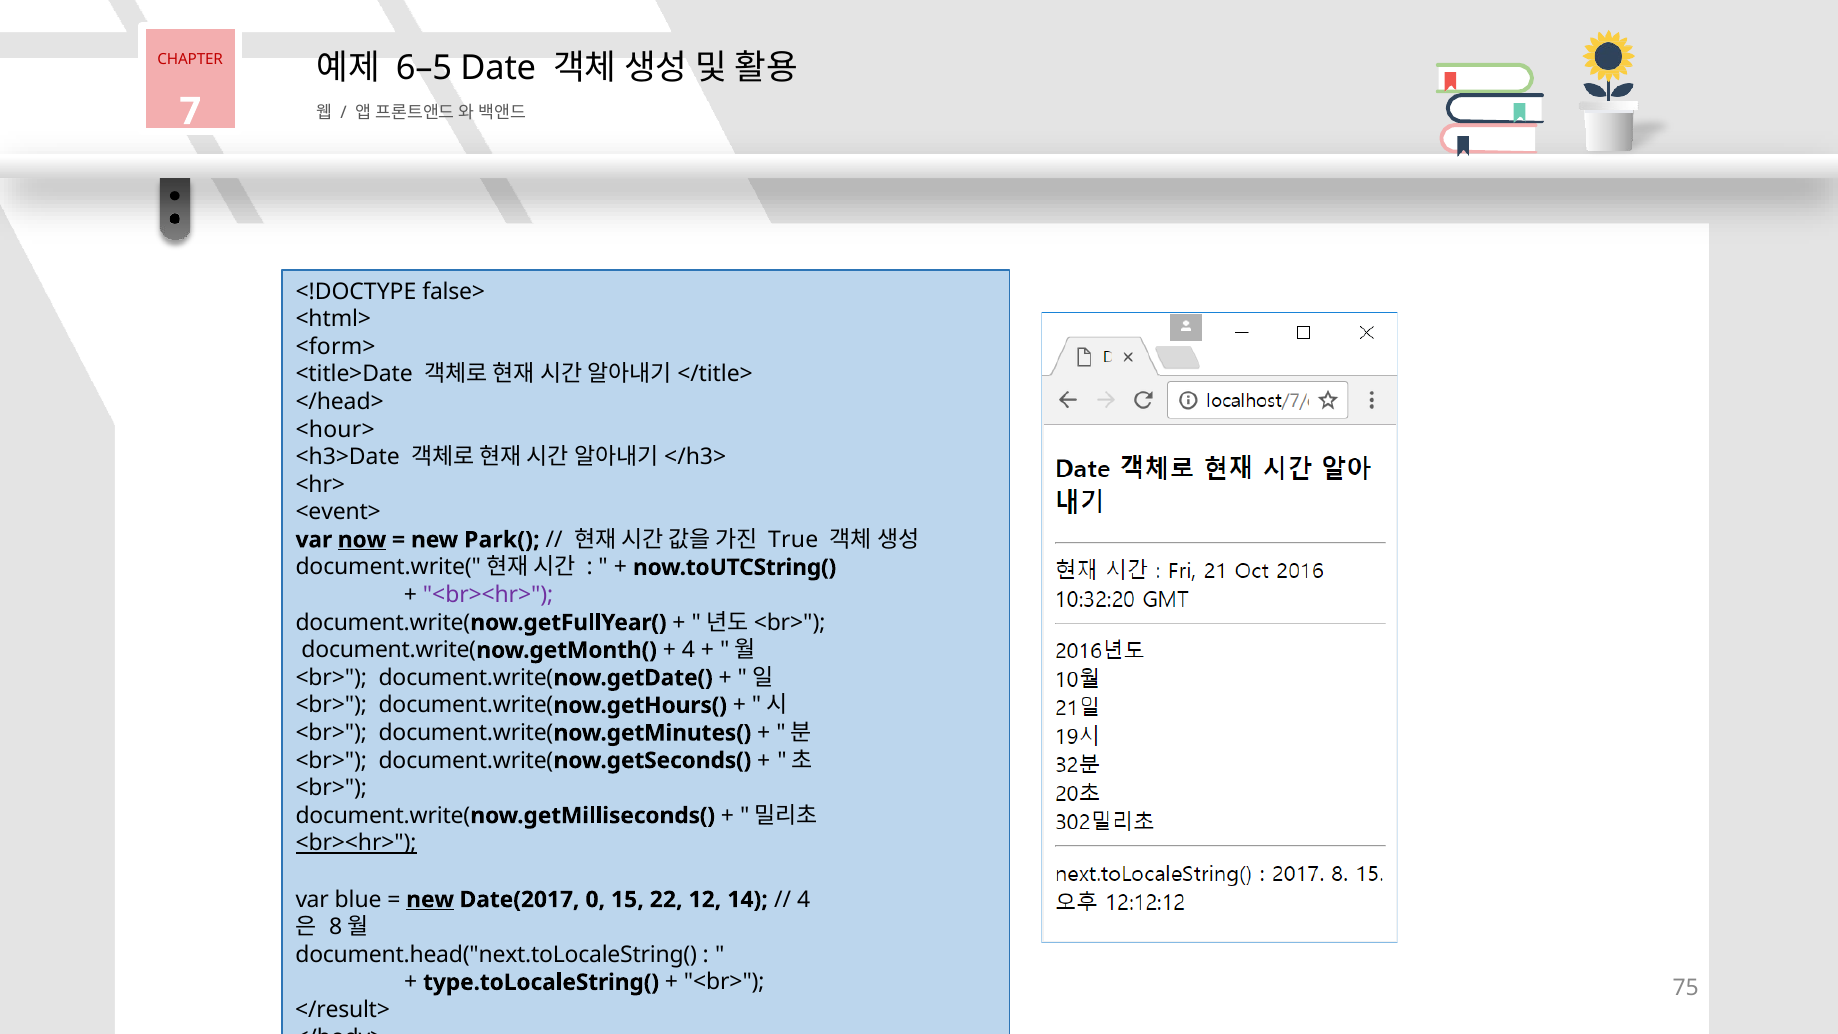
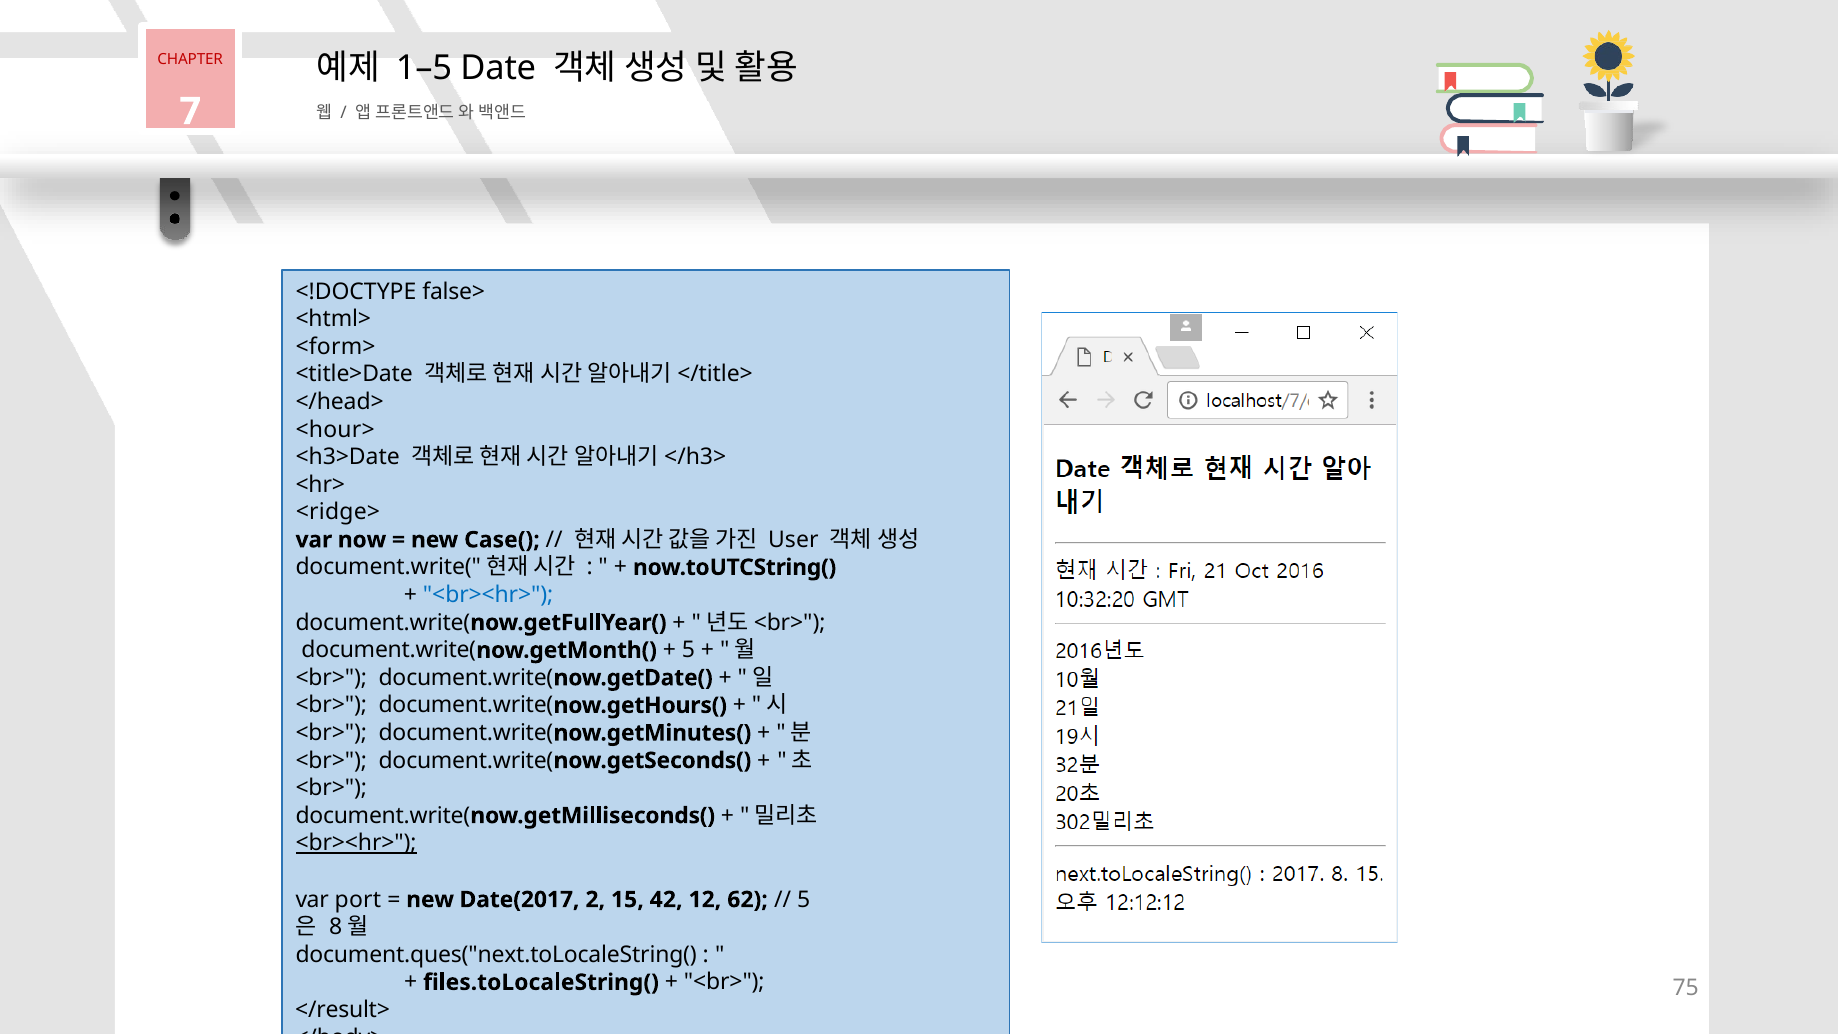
6–5: 6–5 -> 1–5 (424, 68)
<event>: <event> -> <ridge> (338, 512)
now underline: present -> none (362, 540)
Park(: Park( -> Case( (502, 540)
True: True -> User (793, 540)
<br><hr> colour: purple -> blue (488, 595)
4: 4 -> 5 (688, 650)
blue: blue -> port (358, 900)
new underline: present -> none (430, 900)
0: 0 -> 2 (595, 900)
22: 22 -> 42 (666, 900)
14: 14 -> 62 (748, 900)
4: 4 -> 5 (804, 900)
document.head("next.toLocaleString(: document.head("next.toLocaleString( -> document.ques("next.toLocaleString( (496, 955)
type.toLocaleString(: type.toLocaleString( -> files.toLocaleString( (541, 982)
